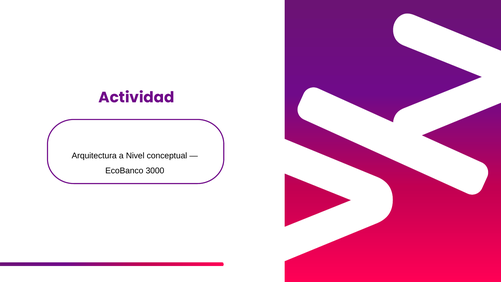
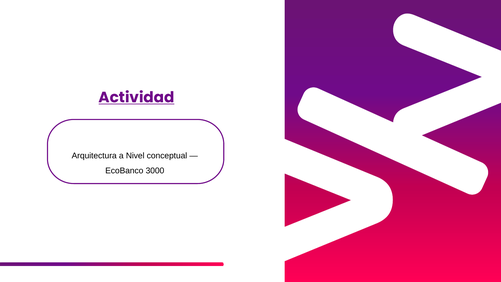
Actividad underline: none -> present (136, 97)
